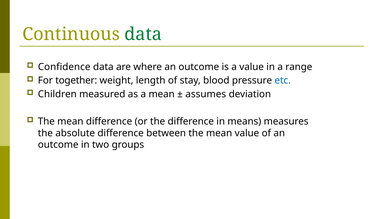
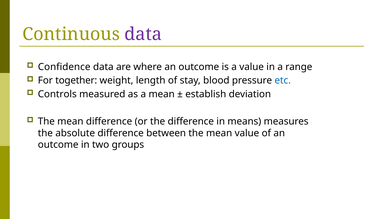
data colour: green -> purple (143, 34)
Children: Children -> Controls (57, 94)
assumes: assumes -> establish (206, 94)
